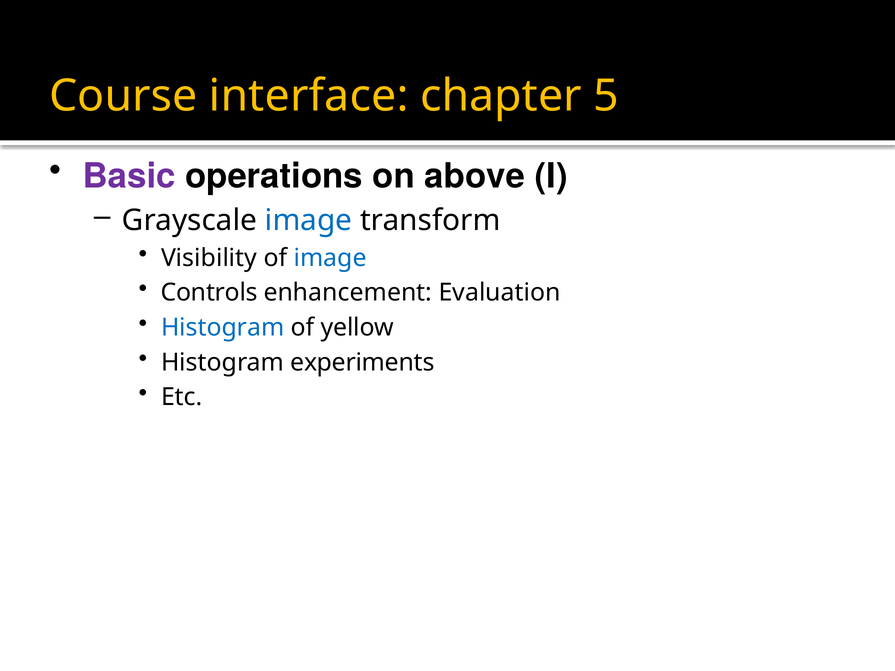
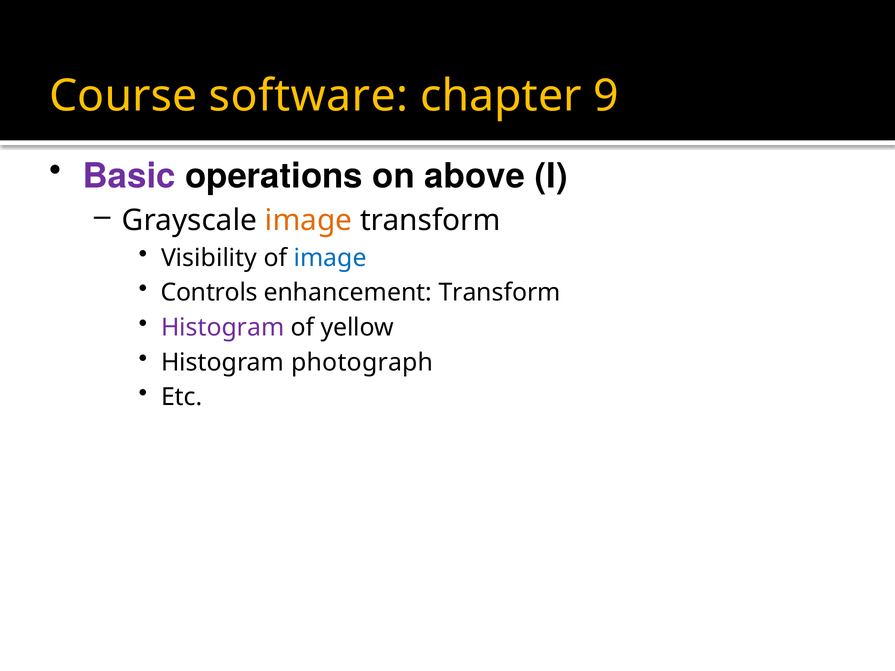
interface: interface -> software (309, 96)
5: 5 -> 9 (606, 96)
image colour: blue -> orange (309, 221)
enhancement Evaluation: Evaluation -> Transform (500, 293)
Histogram colour: blue -> purple (223, 328)
experiments: experiments -> photograph (362, 363)
